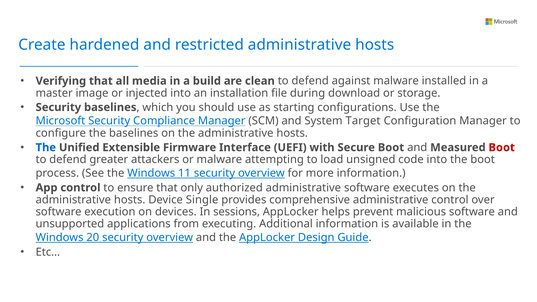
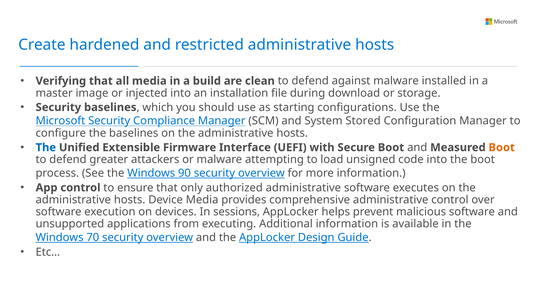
Target: Target -> Stored (363, 121)
Boot colour: red -> orange (502, 148)
11: 11 -> 90 (184, 173)
Device Single: Single -> Media (202, 200)
20: 20 -> 70 (93, 237)
